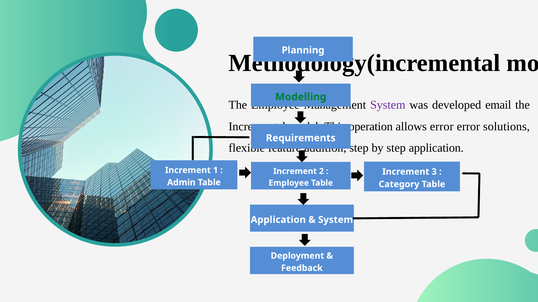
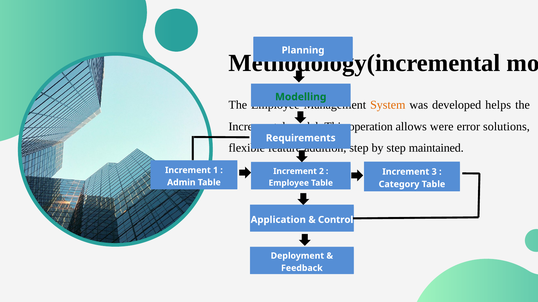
System colour: purple -> orange (388, 105)
email: email -> helps (498, 105)
allows error: error -> were (442, 127)
step application: application -> maintained (436, 148)
System: System -> Control (336, 220)
